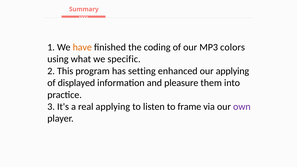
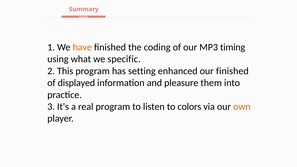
colors: colors -> timing (233, 47)
our applying: applying -> finished (232, 71)
real applying: applying -> program (113, 107)
frame: frame -> colors (189, 107)
own colour: purple -> orange (242, 107)
